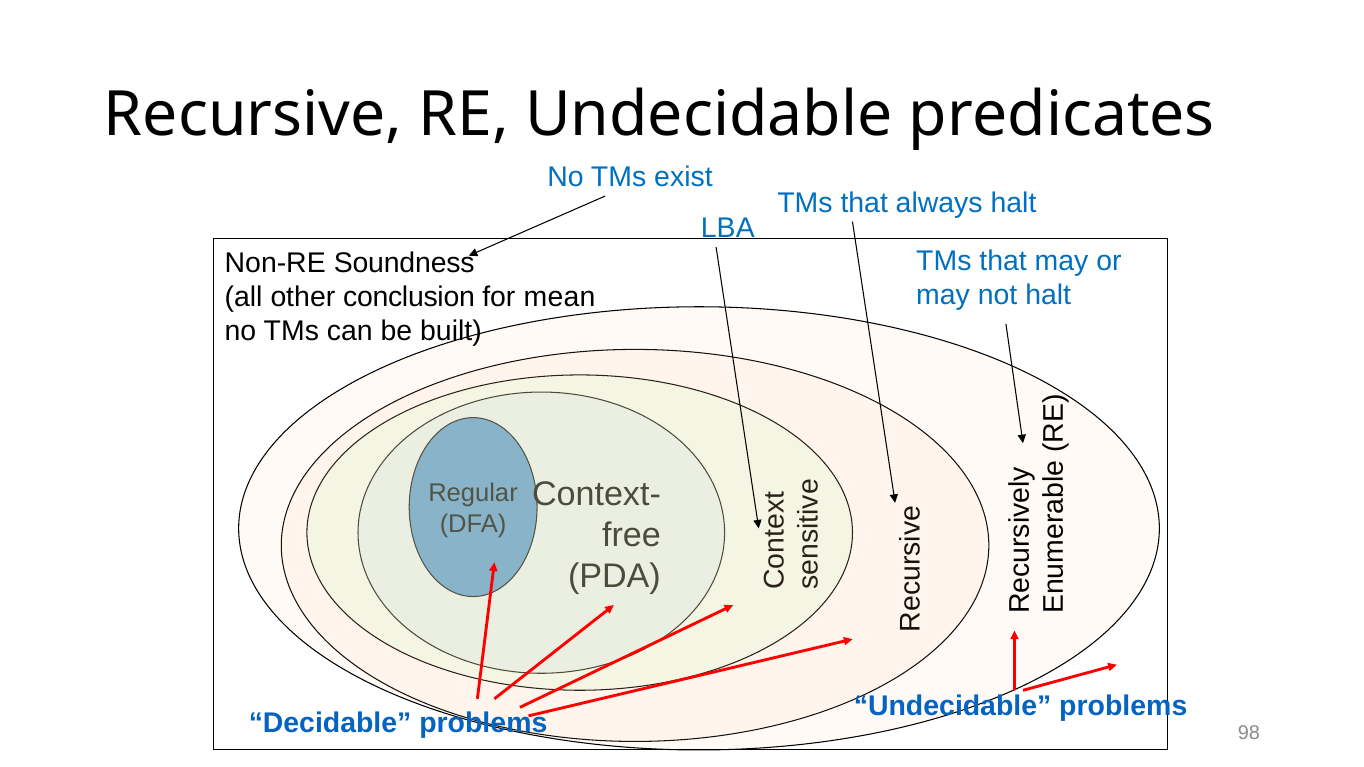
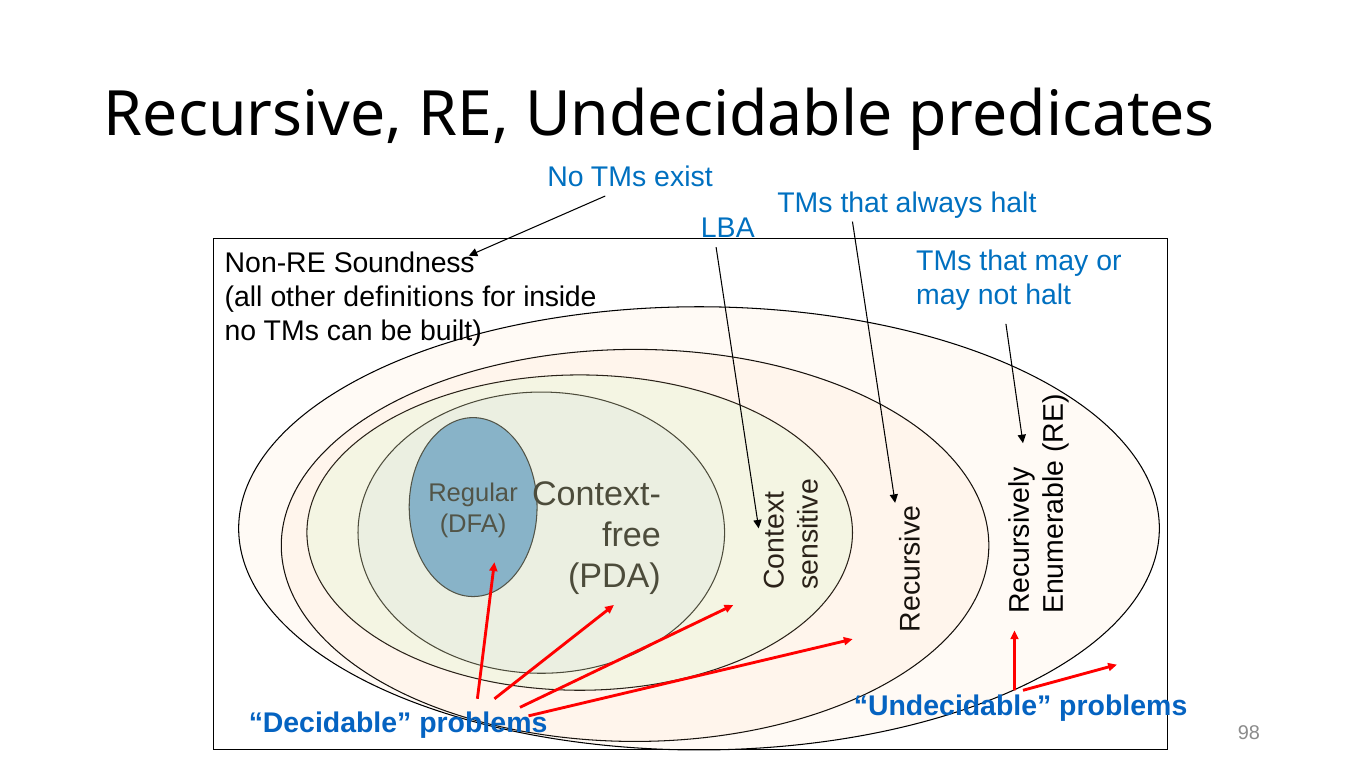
conclusion: conclusion -> definitions (409, 297)
mean: mean -> inside (560, 297)
